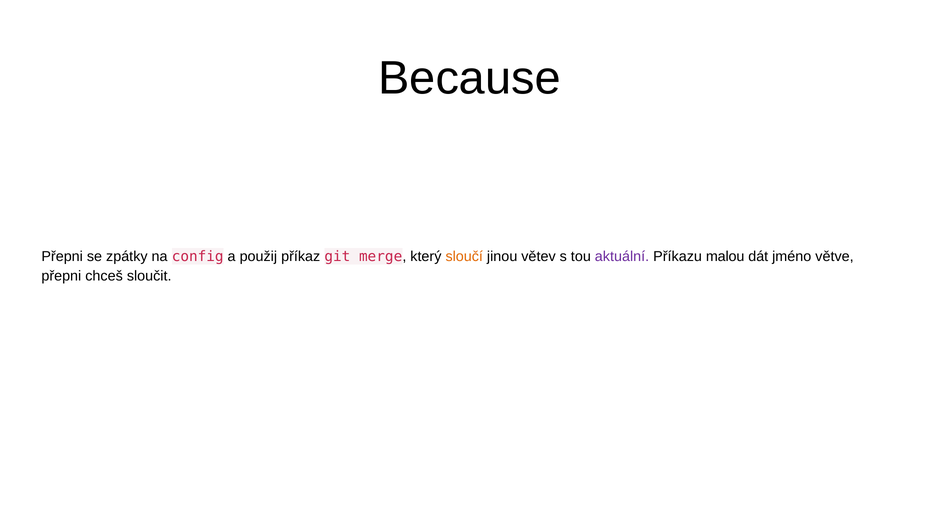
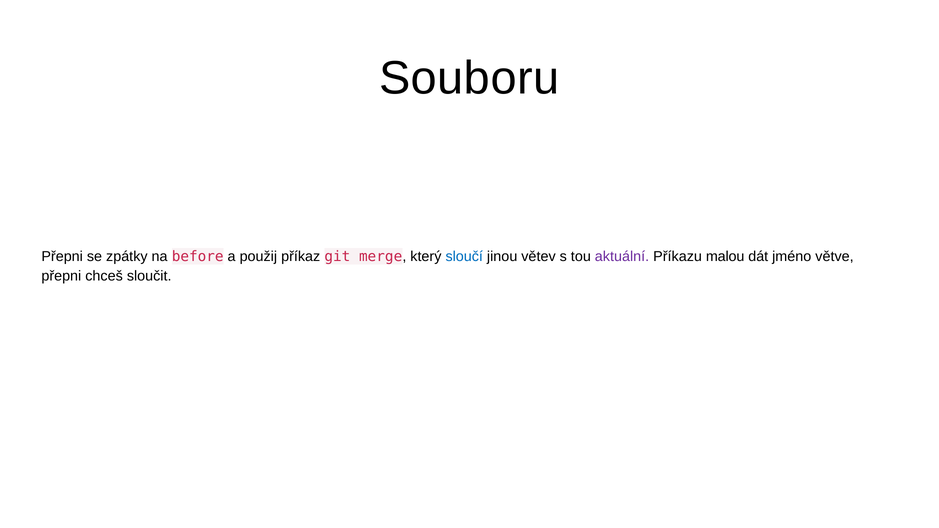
Because: Because -> Souboru (469, 78)
config: config -> before (198, 256)
sloučí colour: orange -> blue (464, 256)
